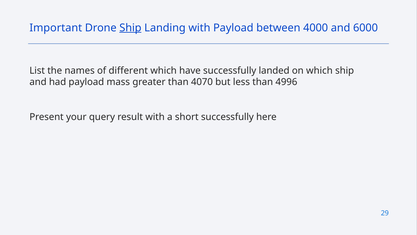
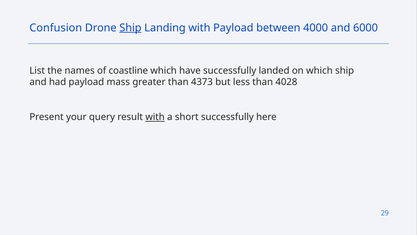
Important: Important -> Confusion (56, 28)
different: different -> coastline (128, 70)
4070: 4070 -> 4373 (202, 82)
4996: 4996 -> 4028 (286, 82)
with underline: none -> present (155, 117)
